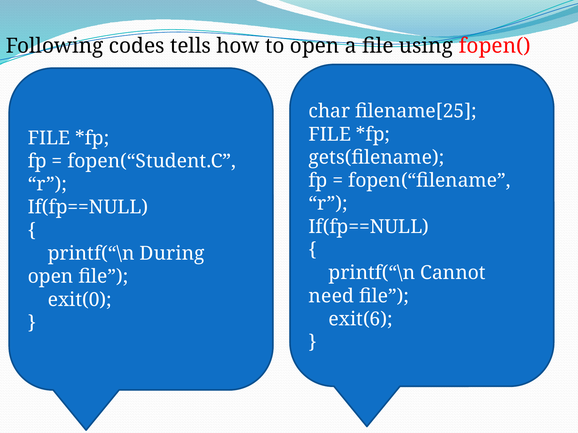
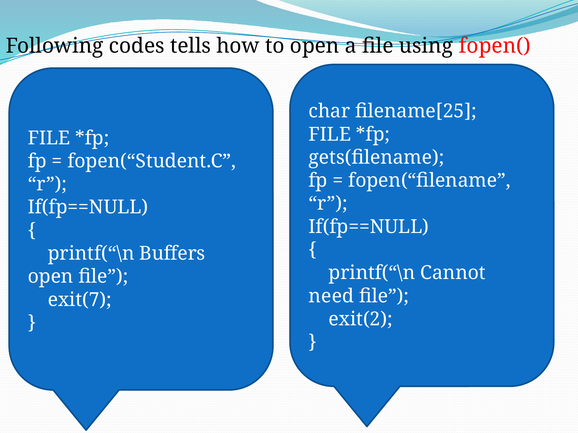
During: During -> Buffers (172, 254)
exit(0: exit(0 -> exit(7 (80, 300)
exit(6: exit(6 -> exit(2 (361, 319)
